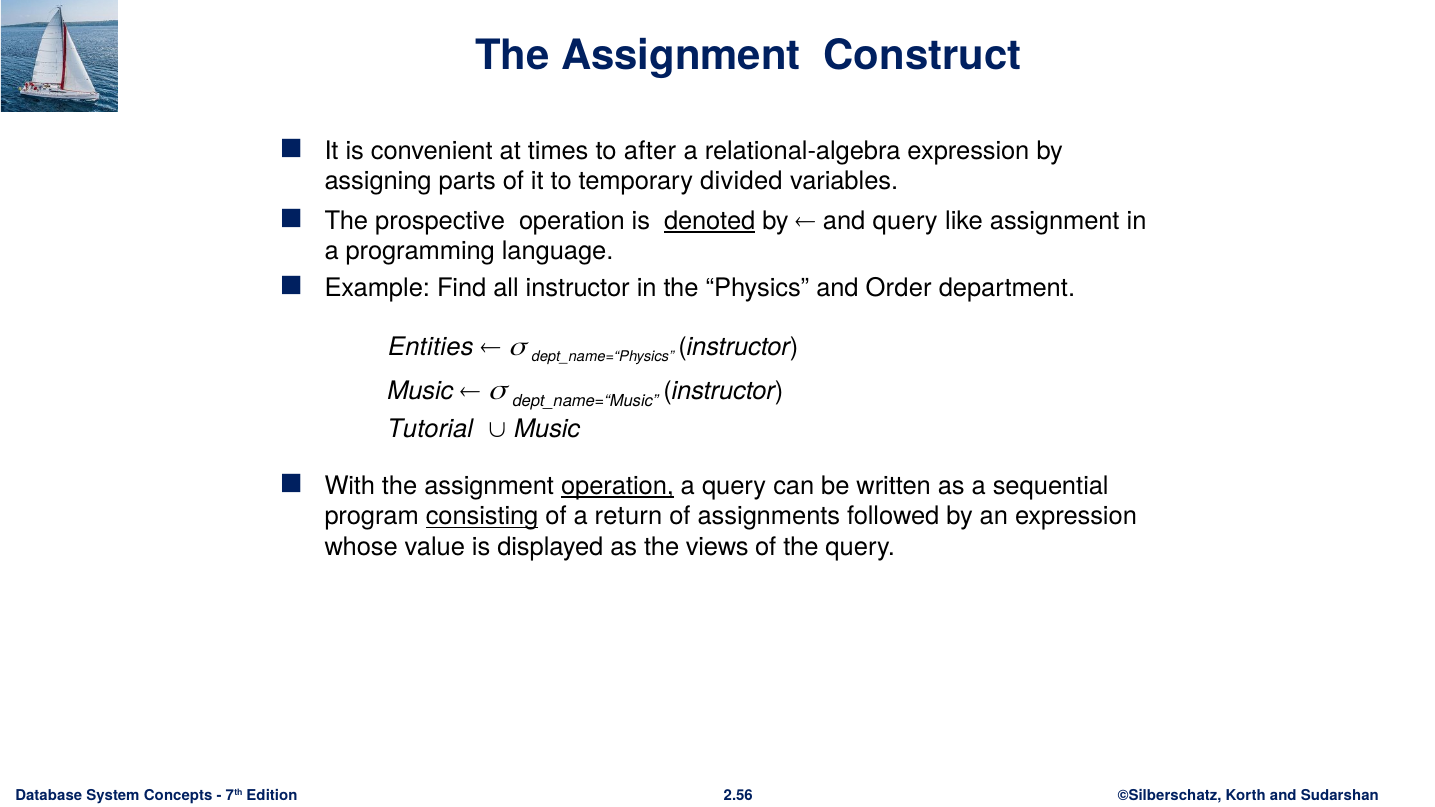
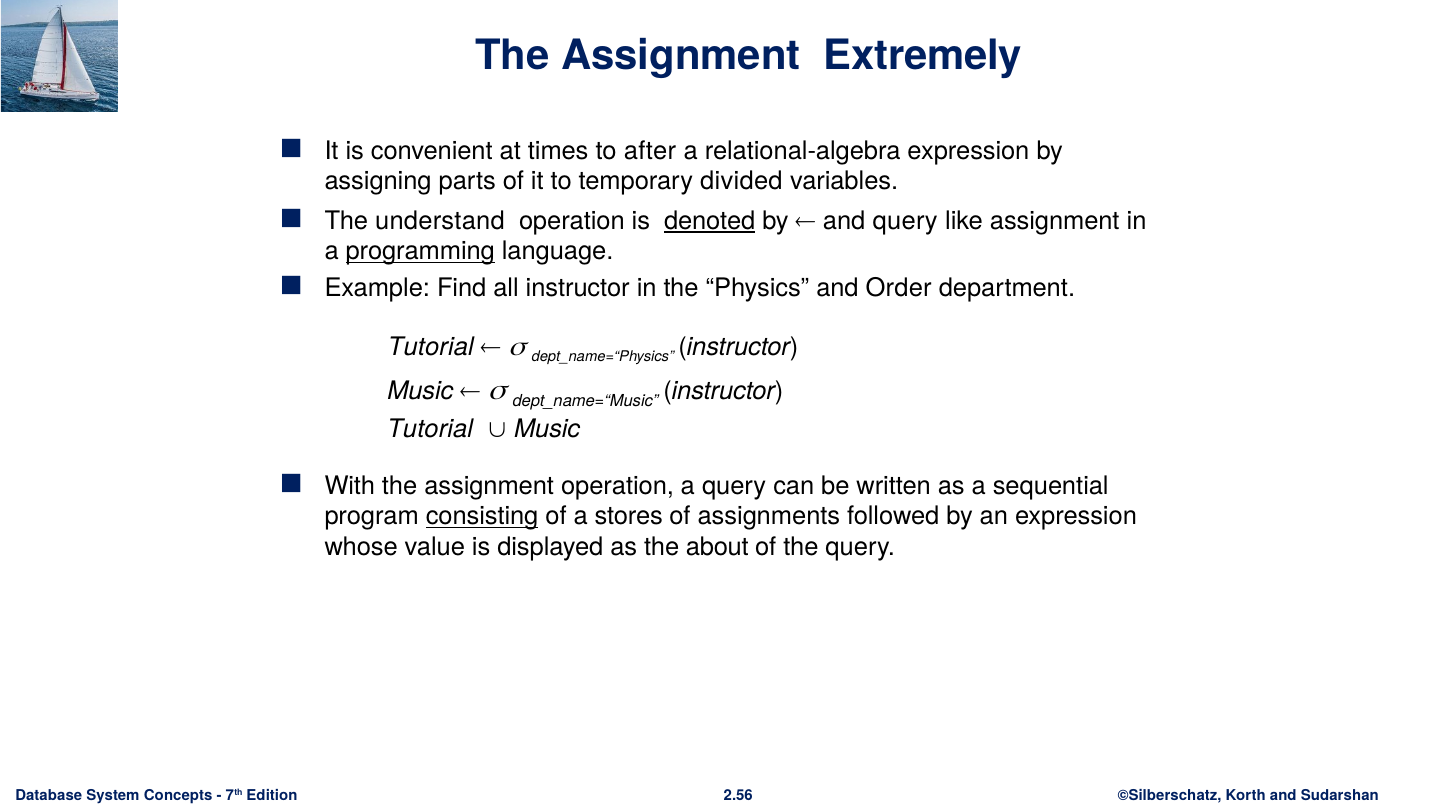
Construct: Construct -> Extremely (923, 56)
prospective: prospective -> understand (440, 221)
programming underline: none -> present (420, 251)
Entities: Entities -> Tutorial (431, 347)
operation underline: present -> none (618, 486)
return: return -> stores (629, 516)
views: views -> about (717, 547)
